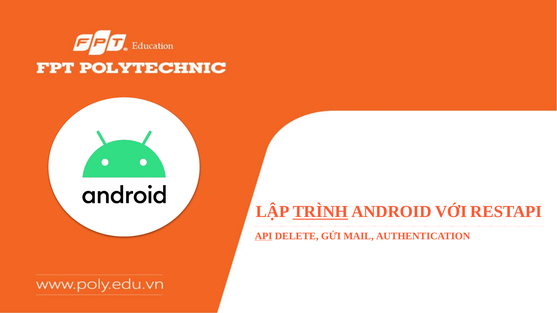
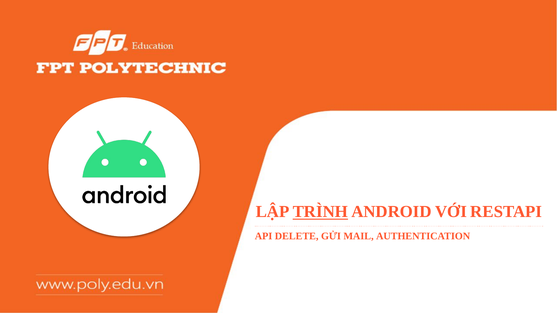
API underline: present -> none (264, 236)
